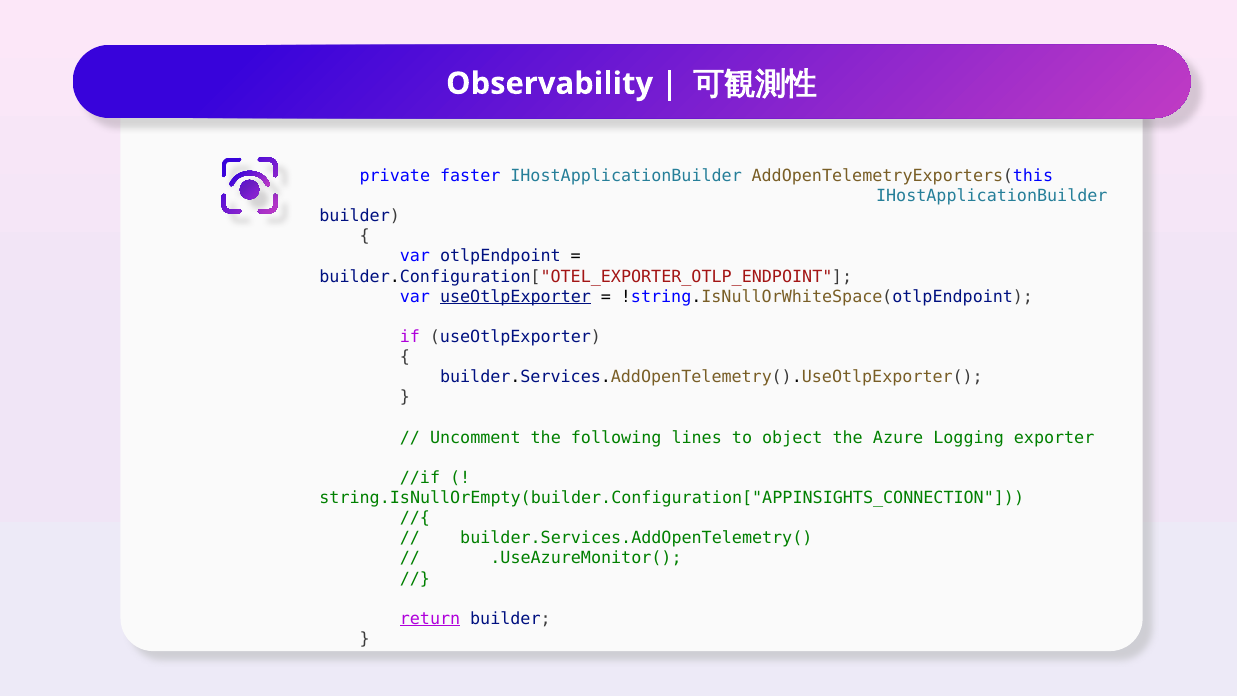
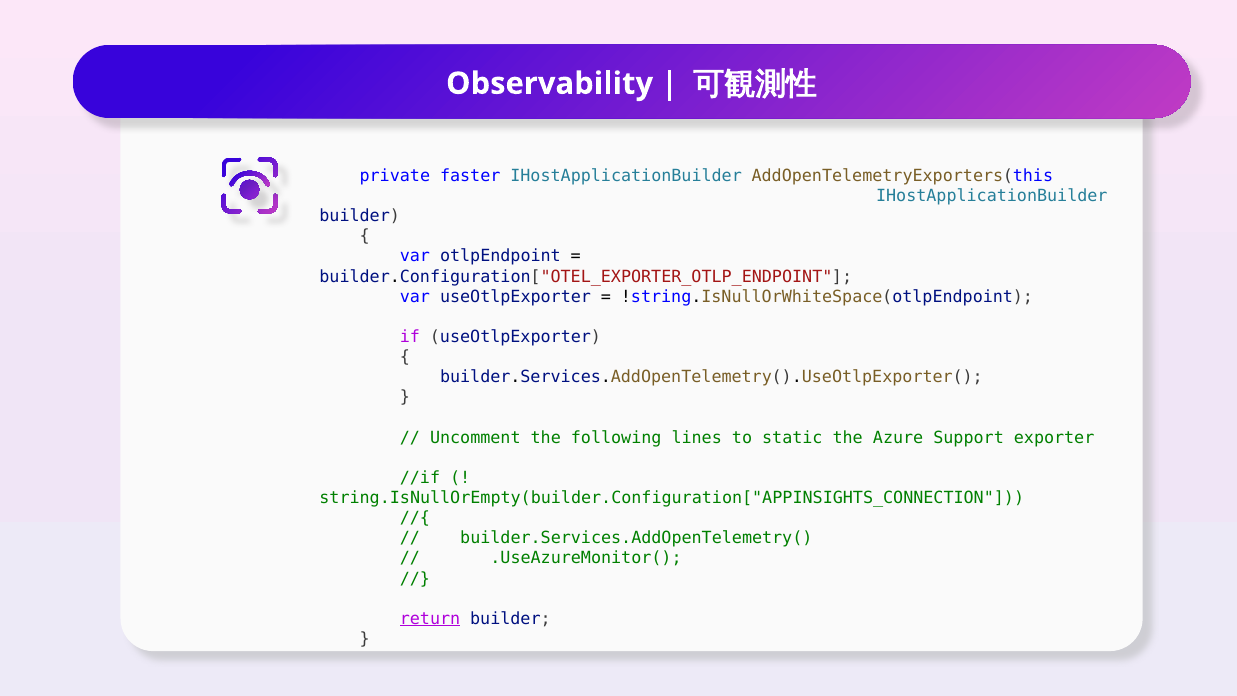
useOtlpExporter underline: present -> none (516, 297)
object: object -> static (792, 437)
Logging: Logging -> Support (969, 437)
